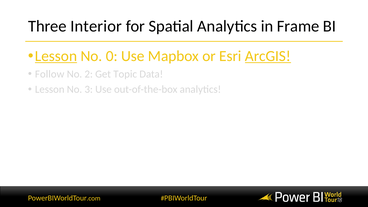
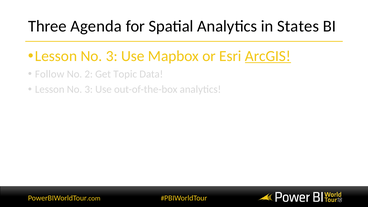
Interior: Interior -> Agenda (96, 26)
Frame: Frame -> States (298, 26)
Lesson underline: present -> none (56, 56)
0: 0 -> 3 (112, 56)
